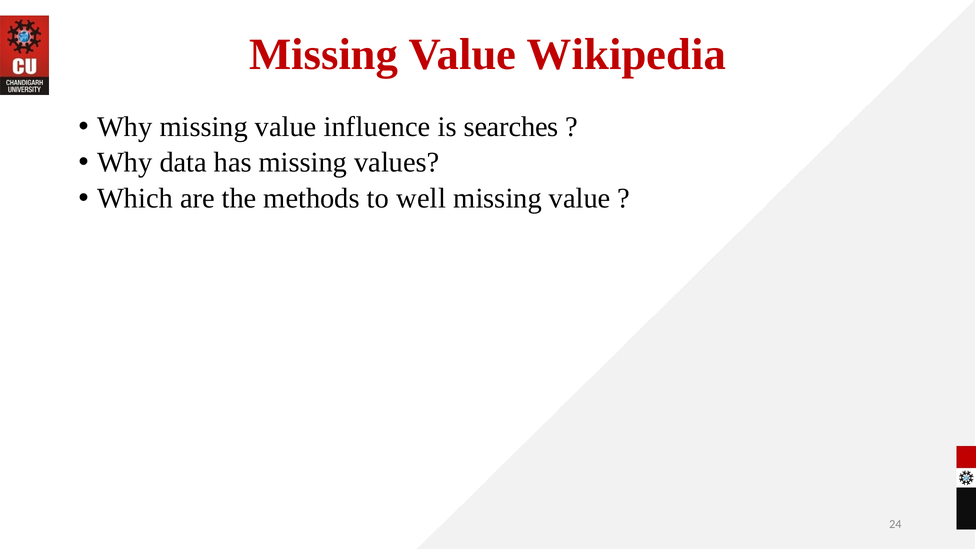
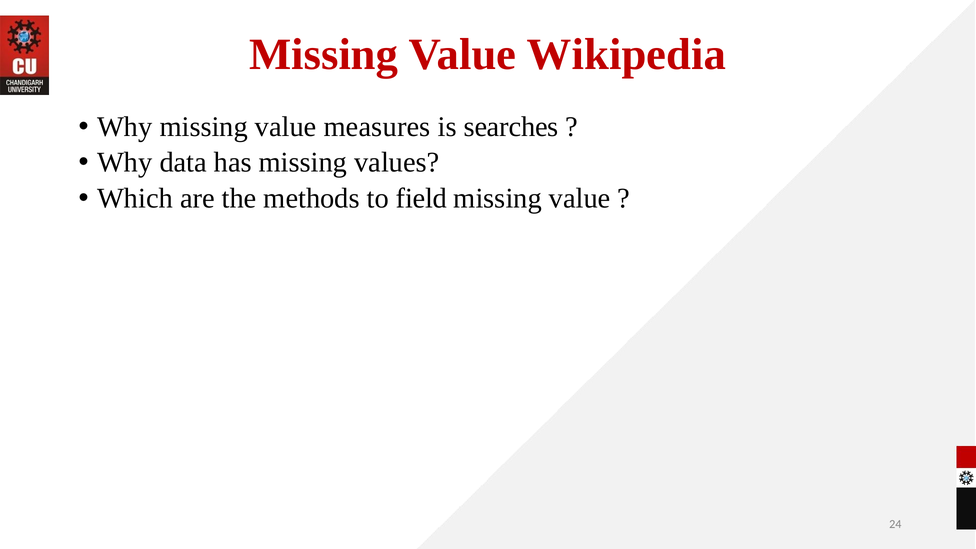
influence: influence -> measures (377, 127)
well: well -> field (421, 198)
